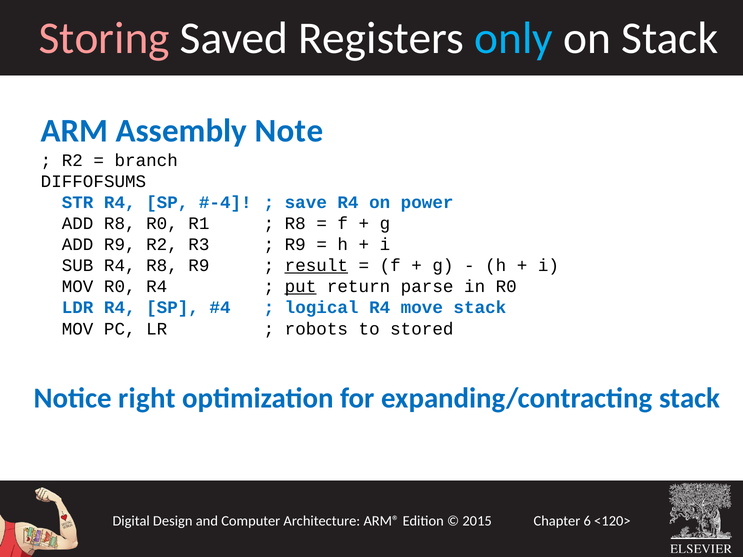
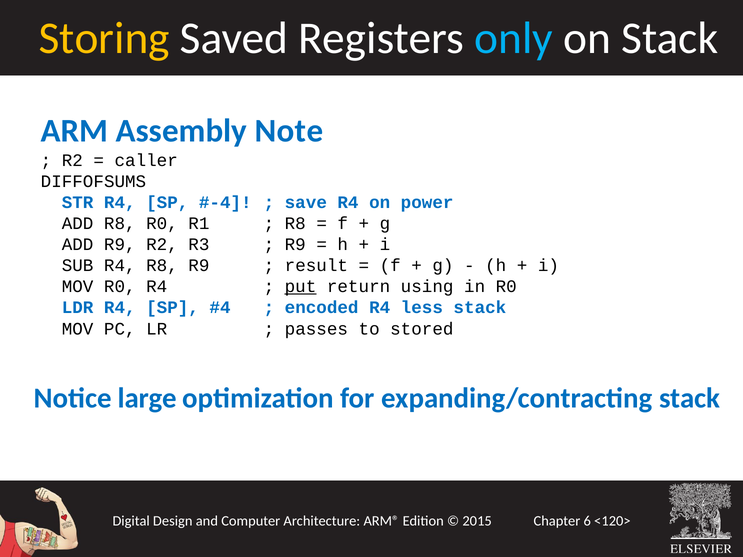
Storing colour: pink -> yellow (104, 38)
branch: branch -> caller (146, 160)
result underline: present -> none (316, 266)
parse: parse -> using (427, 287)
logical: logical -> encoded (322, 308)
move: move -> less (422, 308)
robots: robots -> passes (316, 329)
right: right -> large (147, 399)
